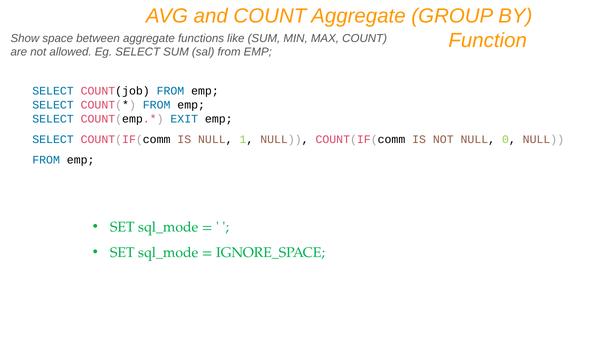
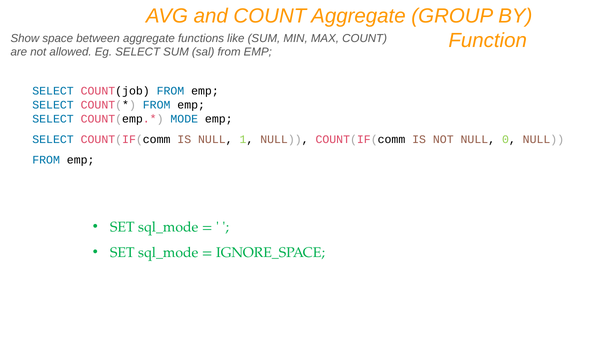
EXIT: EXIT -> MODE (184, 119)
